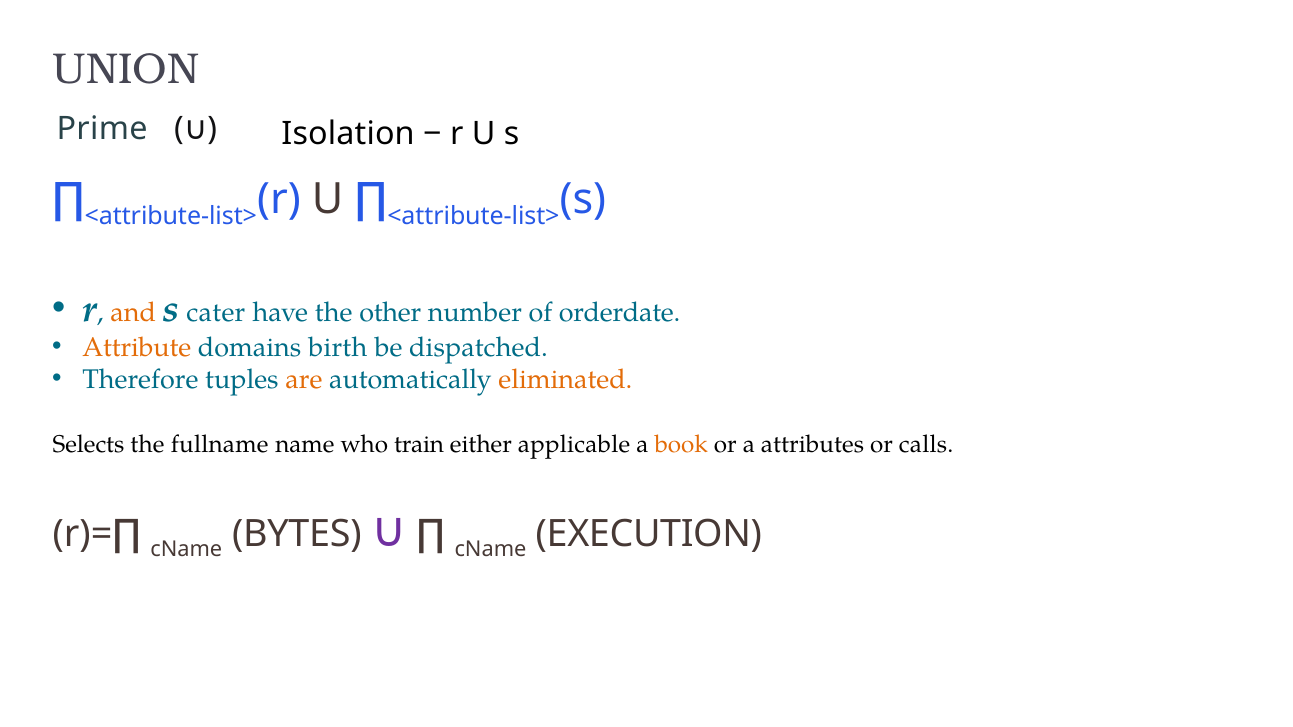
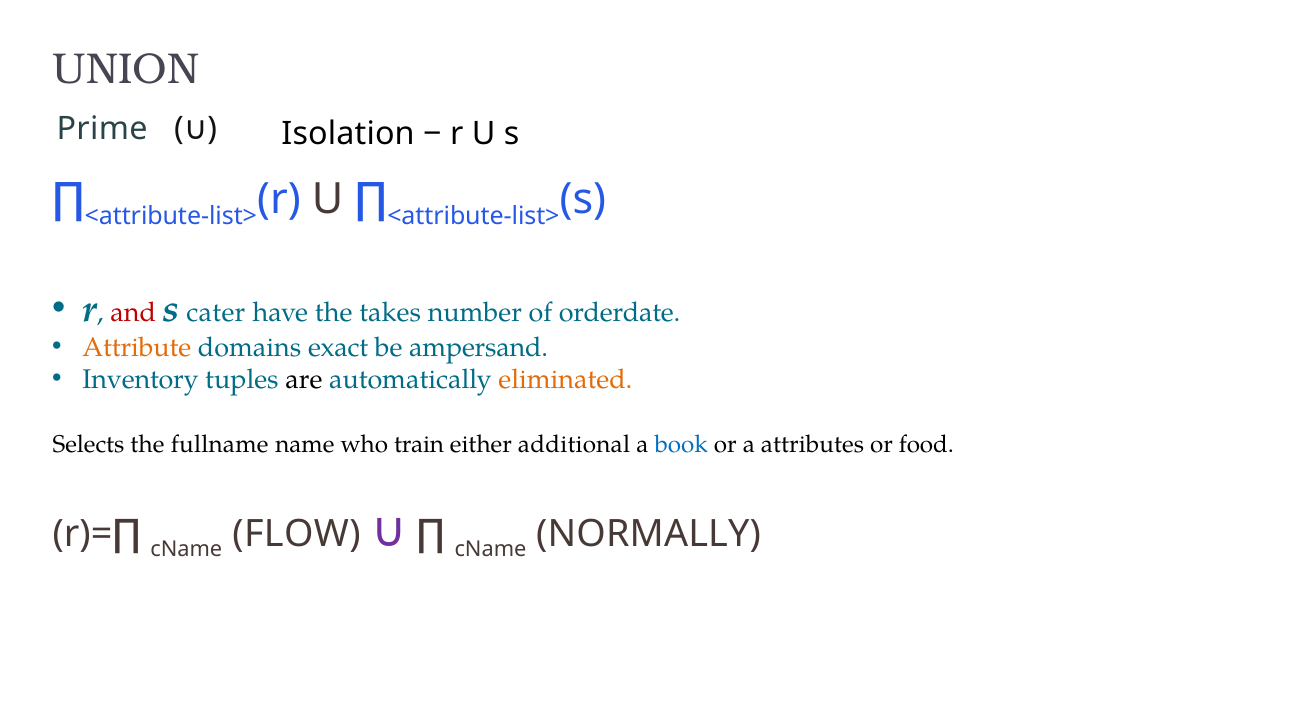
and colour: orange -> red (133, 313)
other: other -> takes (390, 313)
birth: birth -> exact (338, 347)
dispatched: dispatched -> ampersand (479, 347)
Therefore: Therefore -> Inventory (141, 380)
are colour: orange -> black (304, 380)
applicable: applicable -> additional (574, 445)
book colour: orange -> blue (681, 445)
calls: calls -> food (926, 445)
BYTES: BYTES -> FLOW (297, 535)
EXECUTION: EXECUTION -> NORMALLY (649, 535)
